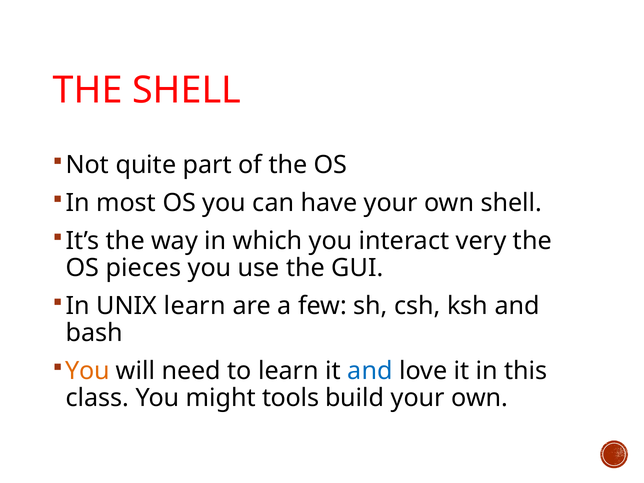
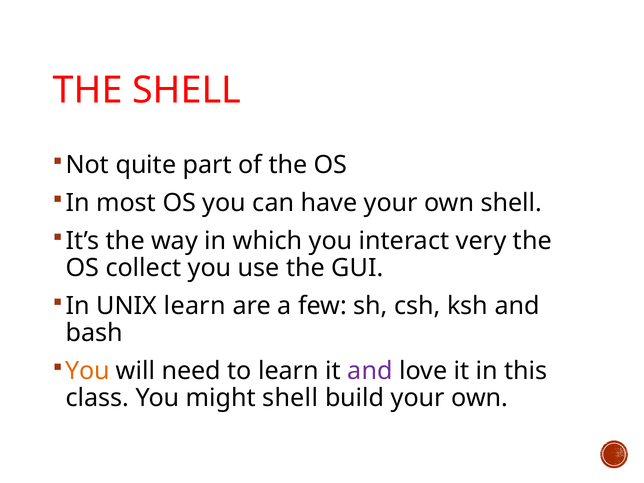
pieces: pieces -> collect (143, 268)
and colour: blue -> purple (370, 371)
might tools: tools -> shell (290, 398)
